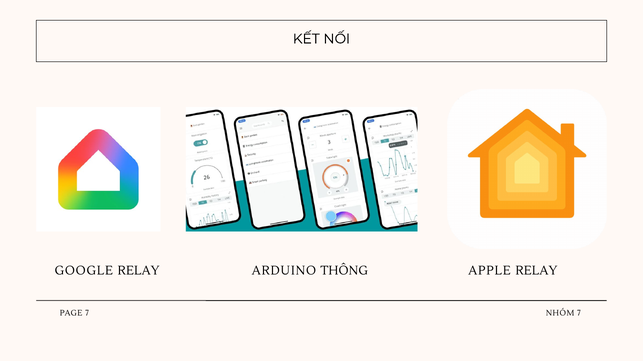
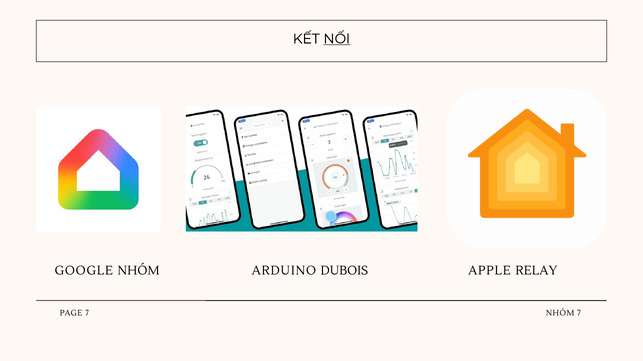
NỐI underline: none -> present (337, 39)
GOOGLE RELAY: RELAY -> NHÓM (139, 271)
THÔNG: THÔNG -> DUBOIS (344, 271)
